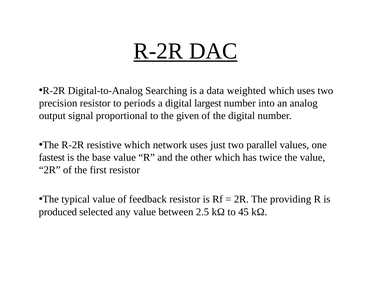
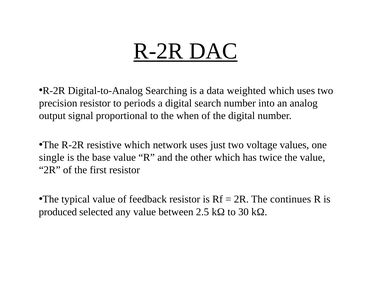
largest: largest -> search (208, 103)
given: given -> when (188, 116)
parallel: parallel -> voltage (262, 145)
fastest: fastest -> single (52, 157)
providing: providing -> continues (291, 199)
45: 45 -> 30 (244, 212)
